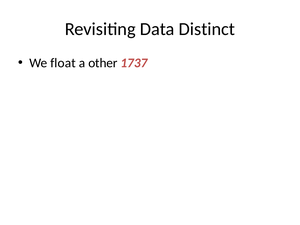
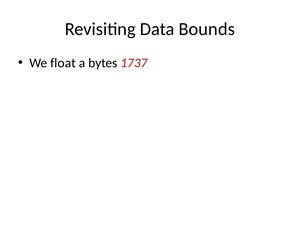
Distinct: Distinct -> Bounds (207, 29)
other: other -> bytes (103, 63)
